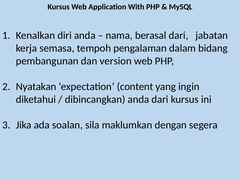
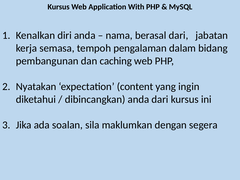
version: version -> caching (116, 61)
